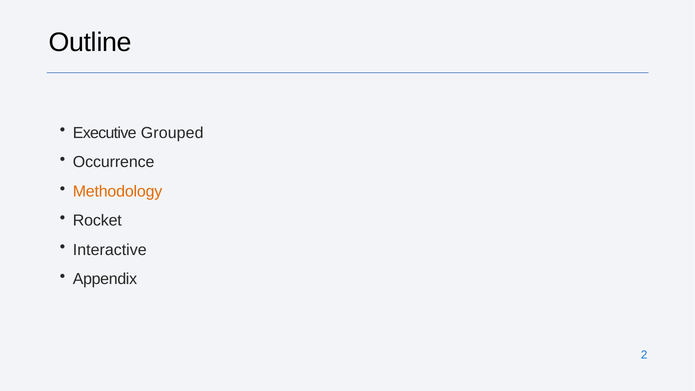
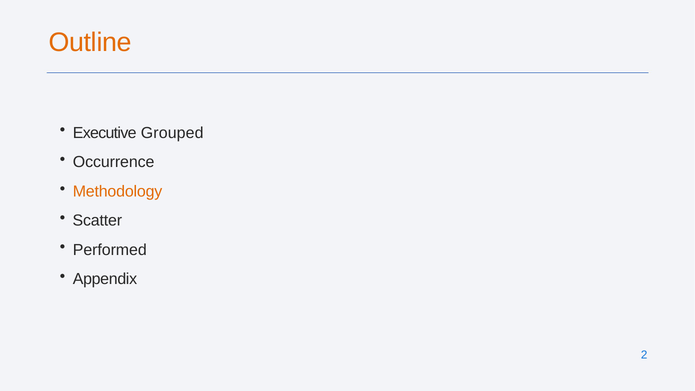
Outline colour: black -> orange (90, 42)
Rocket: Rocket -> Scatter (97, 221)
Interactive: Interactive -> Performed (110, 250)
